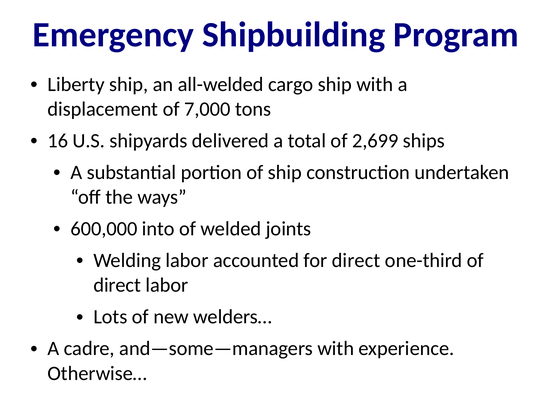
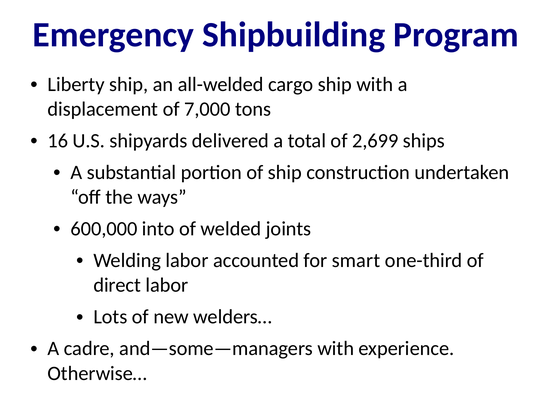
for direct: direct -> smart (356, 260)
